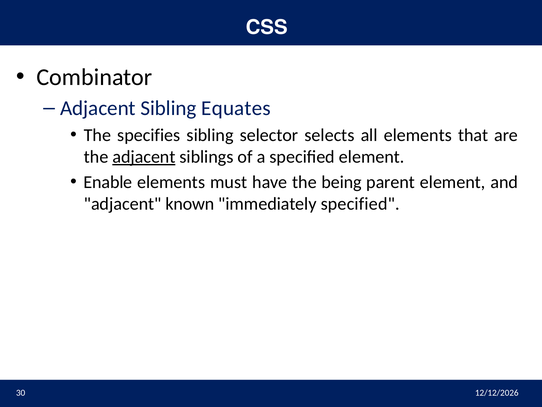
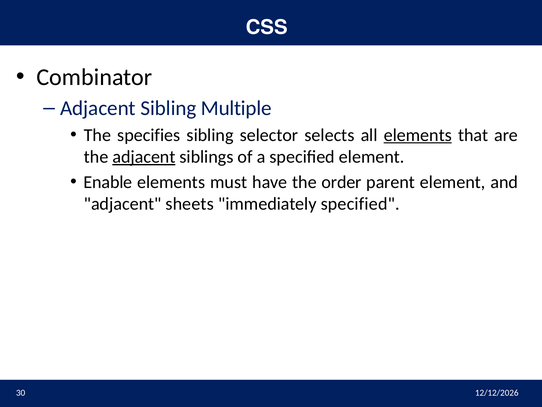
Equates: Equates -> Multiple (236, 108)
elements underline: none -> present (418, 135)
being: being -> order (342, 182)
known: known -> sheets (190, 204)
